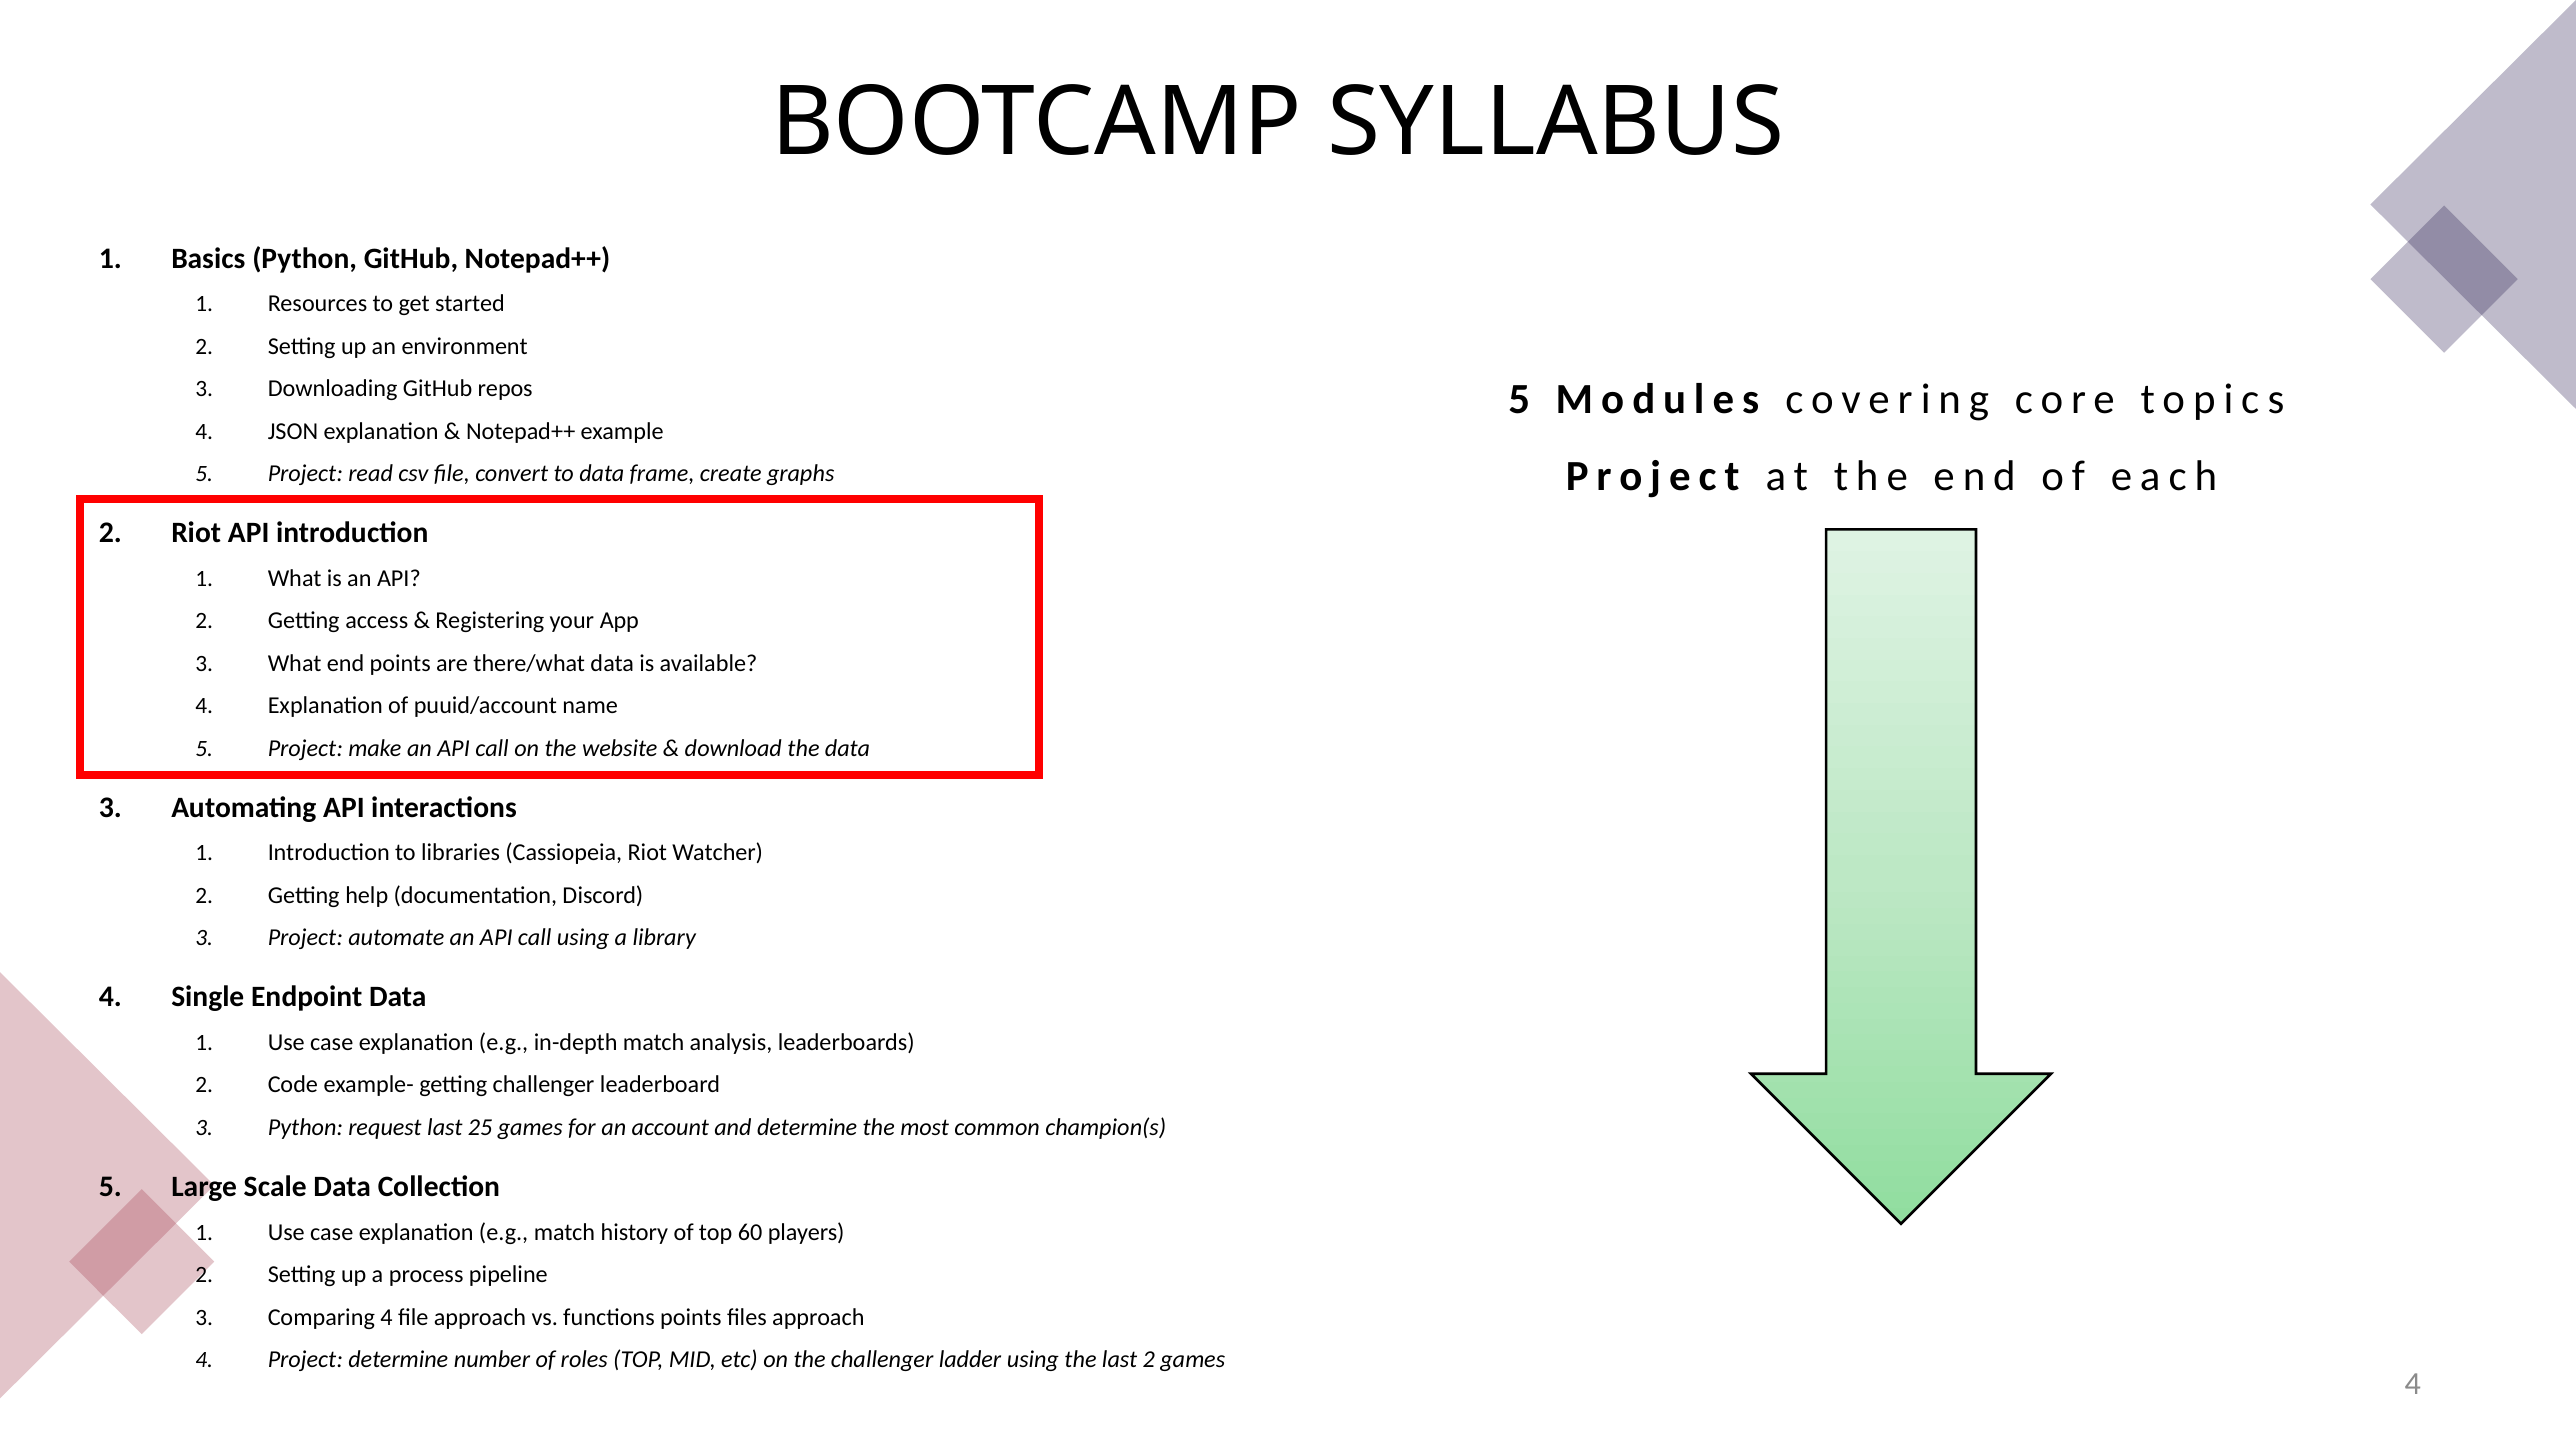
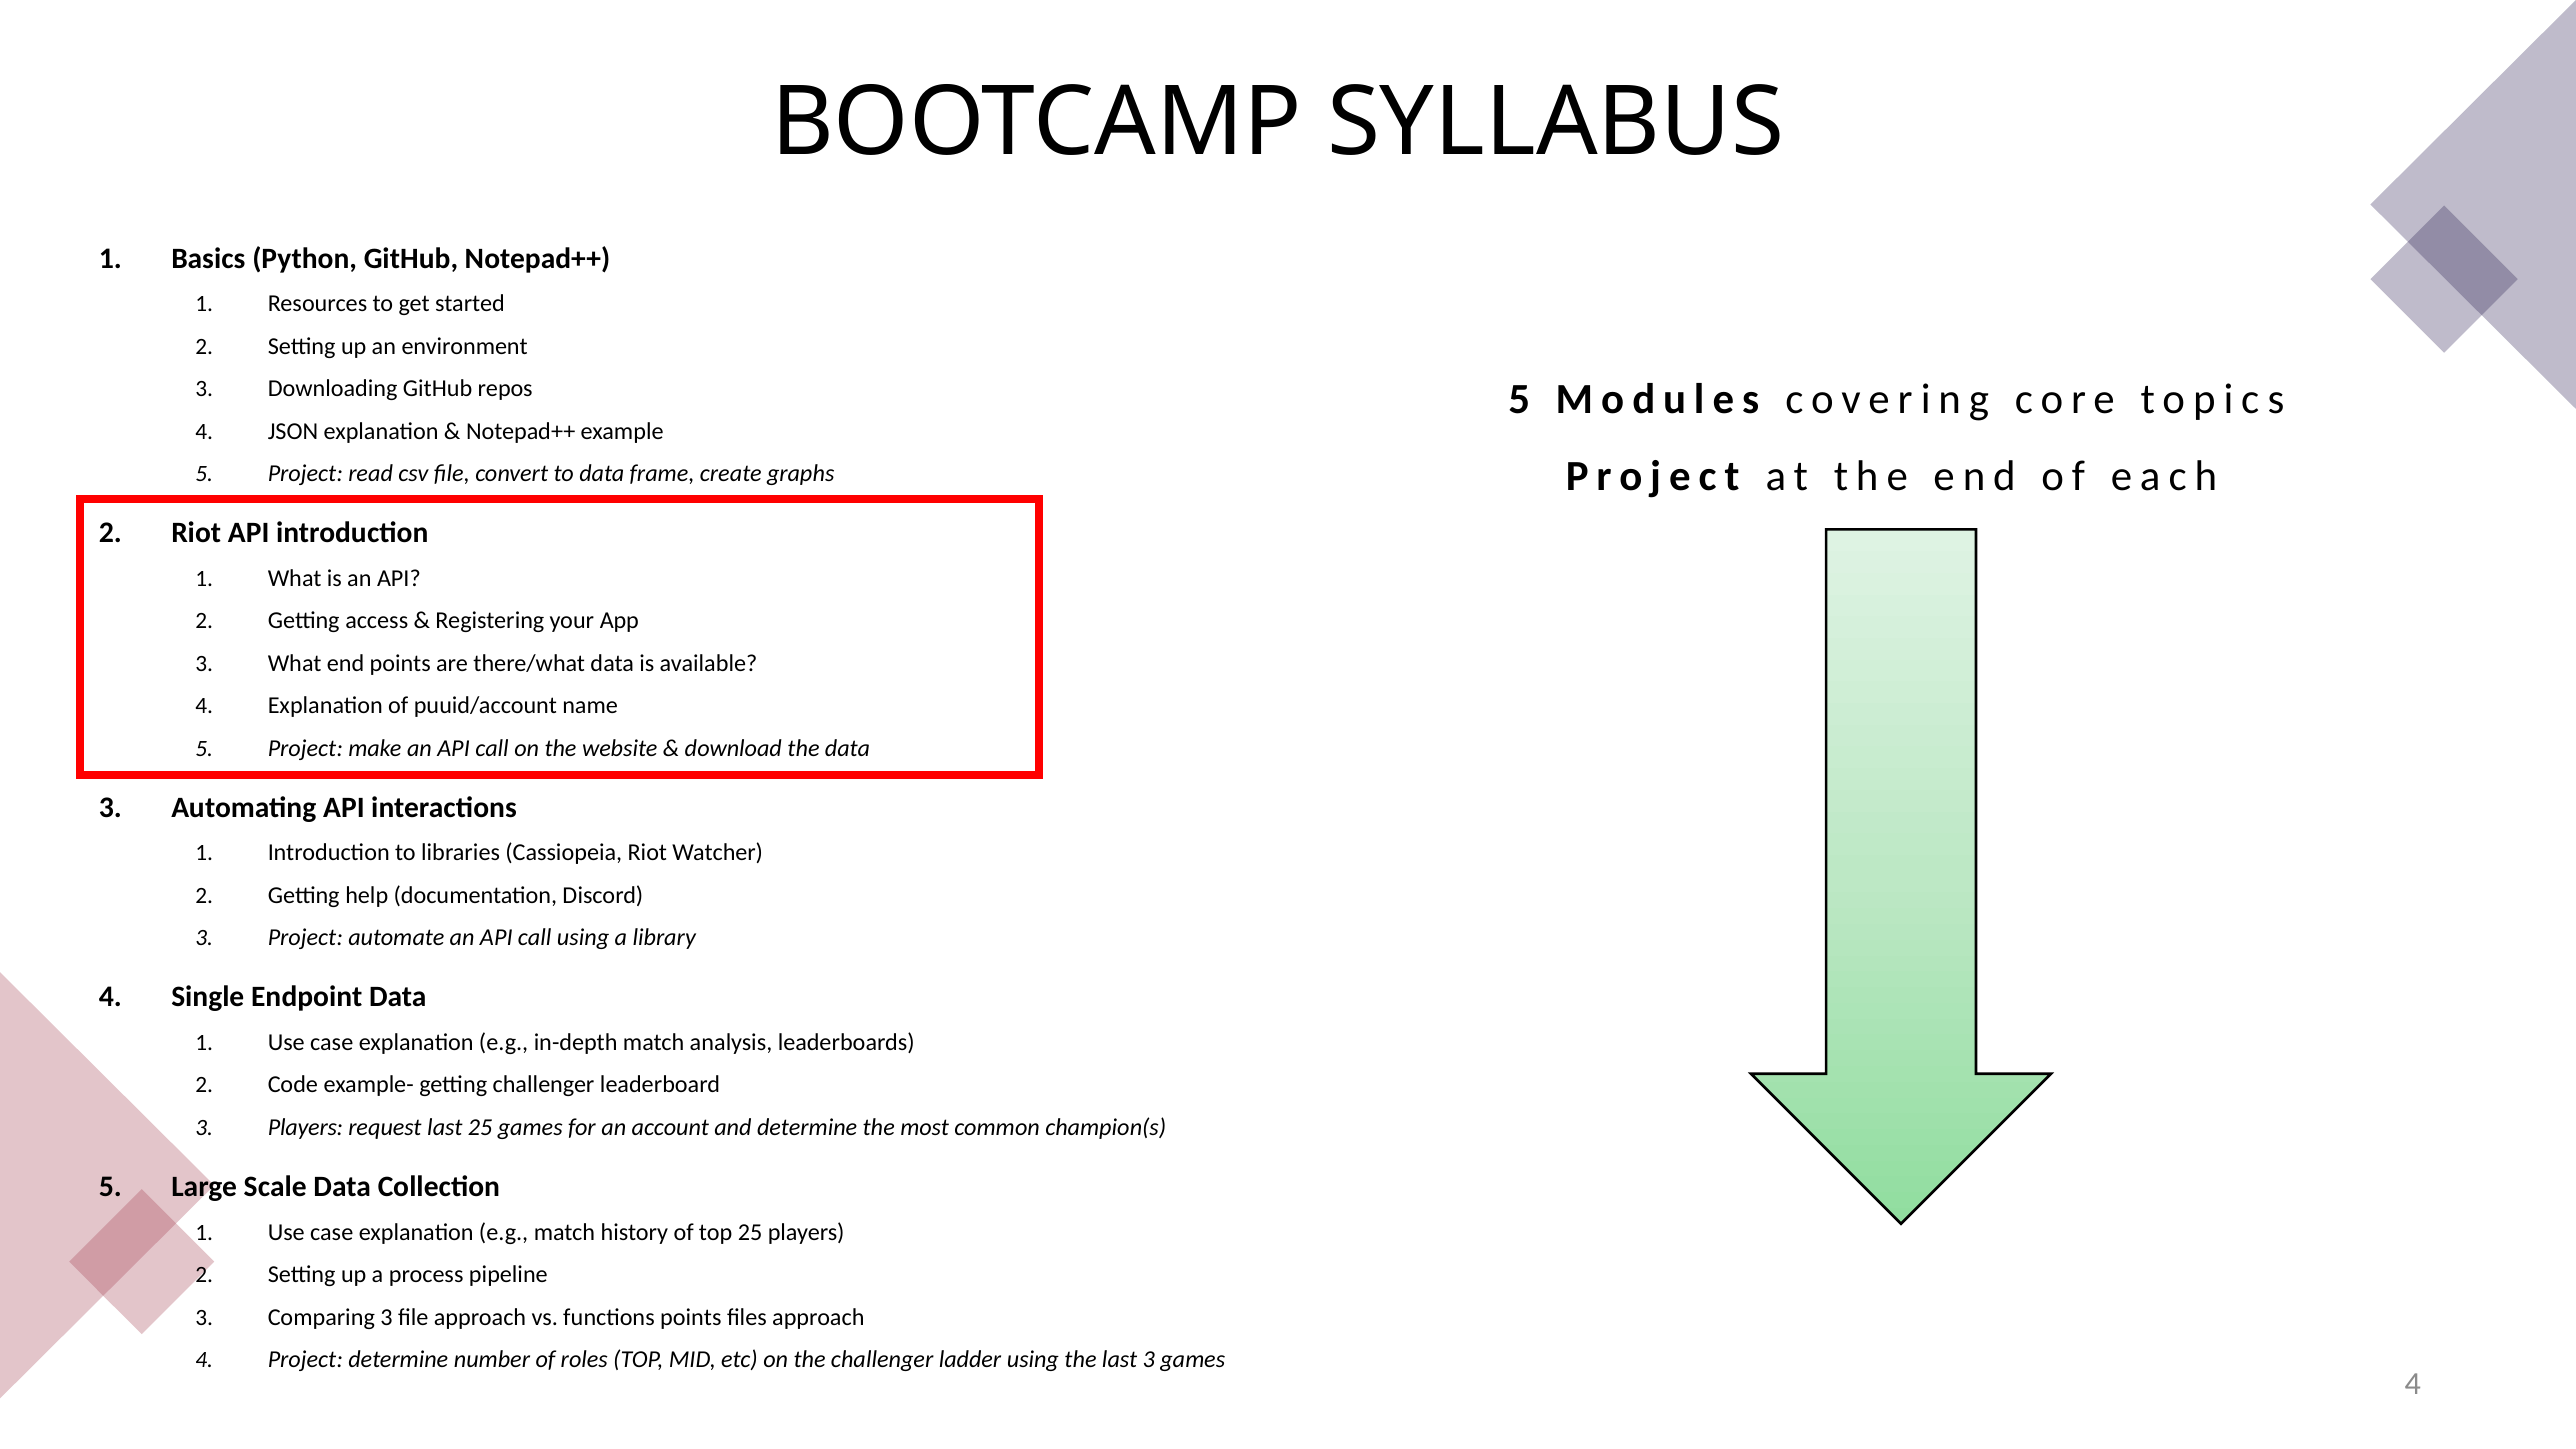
Python: Python -> Players (306, 1127)
top 60: 60 -> 25 (750, 1232)
Comparing 4: 4 -> 3 (386, 1317)
last 2: 2 -> 3 (1149, 1359)
